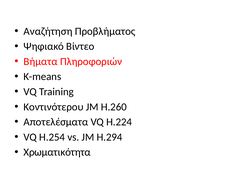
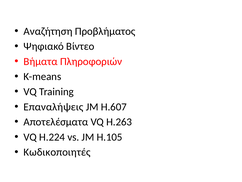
Κοντινότερου: Κοντινότερου -> Επαναλήψεις (53, 107)
H.260: H.260 -> H.607 (114, 107)
H.224: H.224 -> H.263 (119, 122)
H.254: H.254 -> H.224 (52, 137)
H.294: H.294 -> H.105 (110, 137)
Χρωματικότητα: Χρωματικότητα -> Κωδικοποιητές (57, 152)
